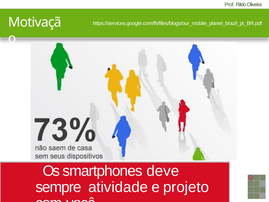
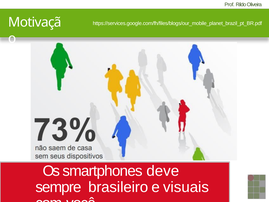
atividade: atividade -> brasileiro (118, 187)
projeto: projeto -> visuais (186, 187)
